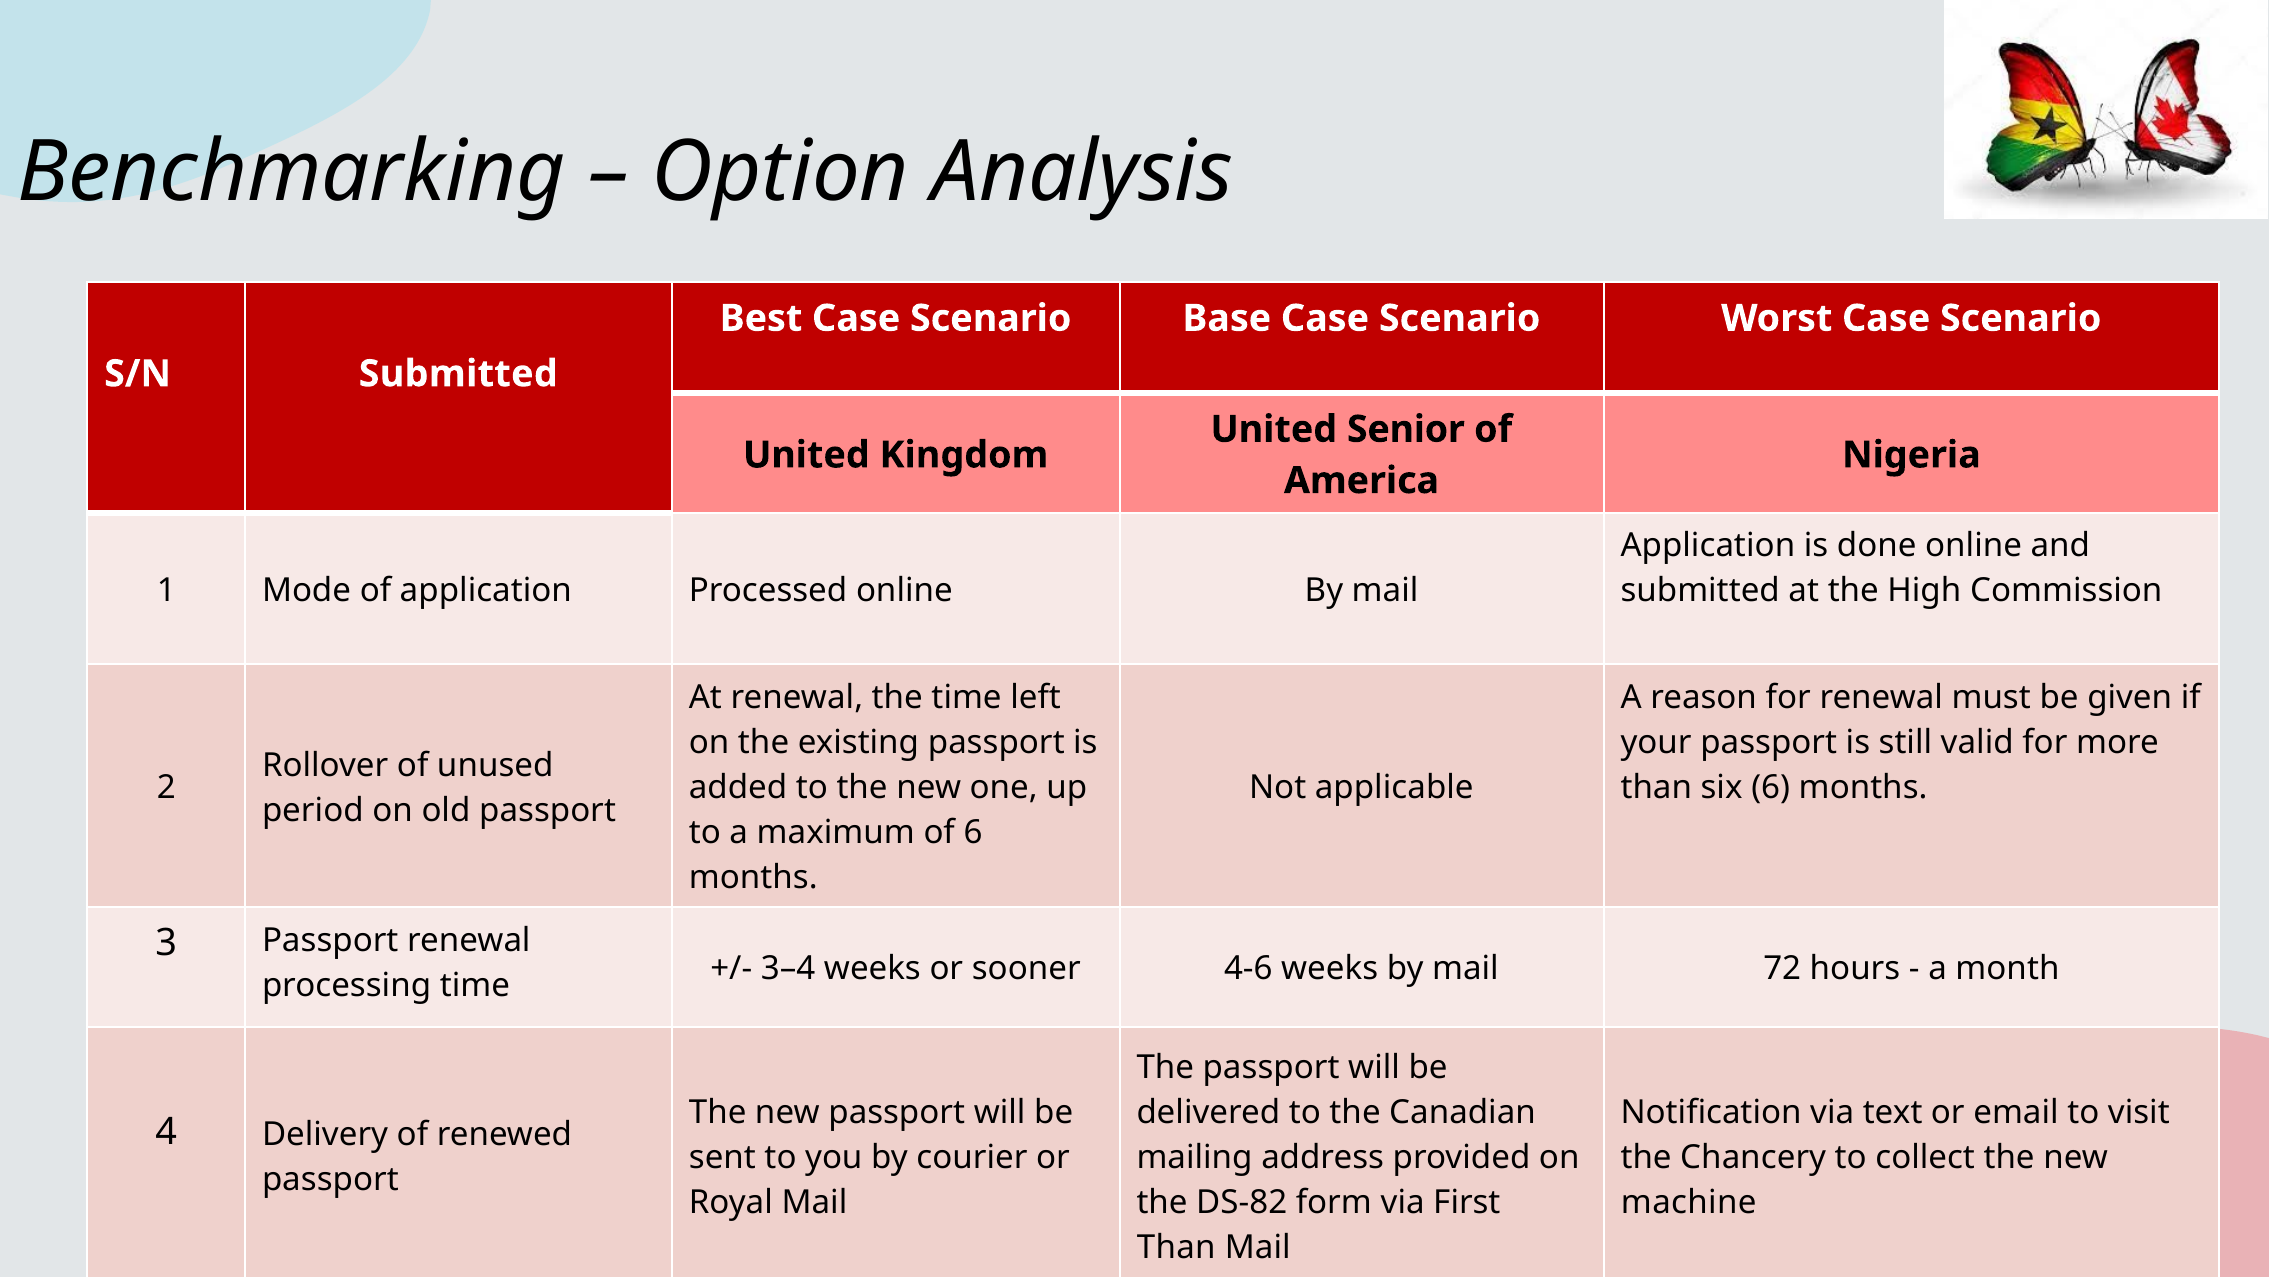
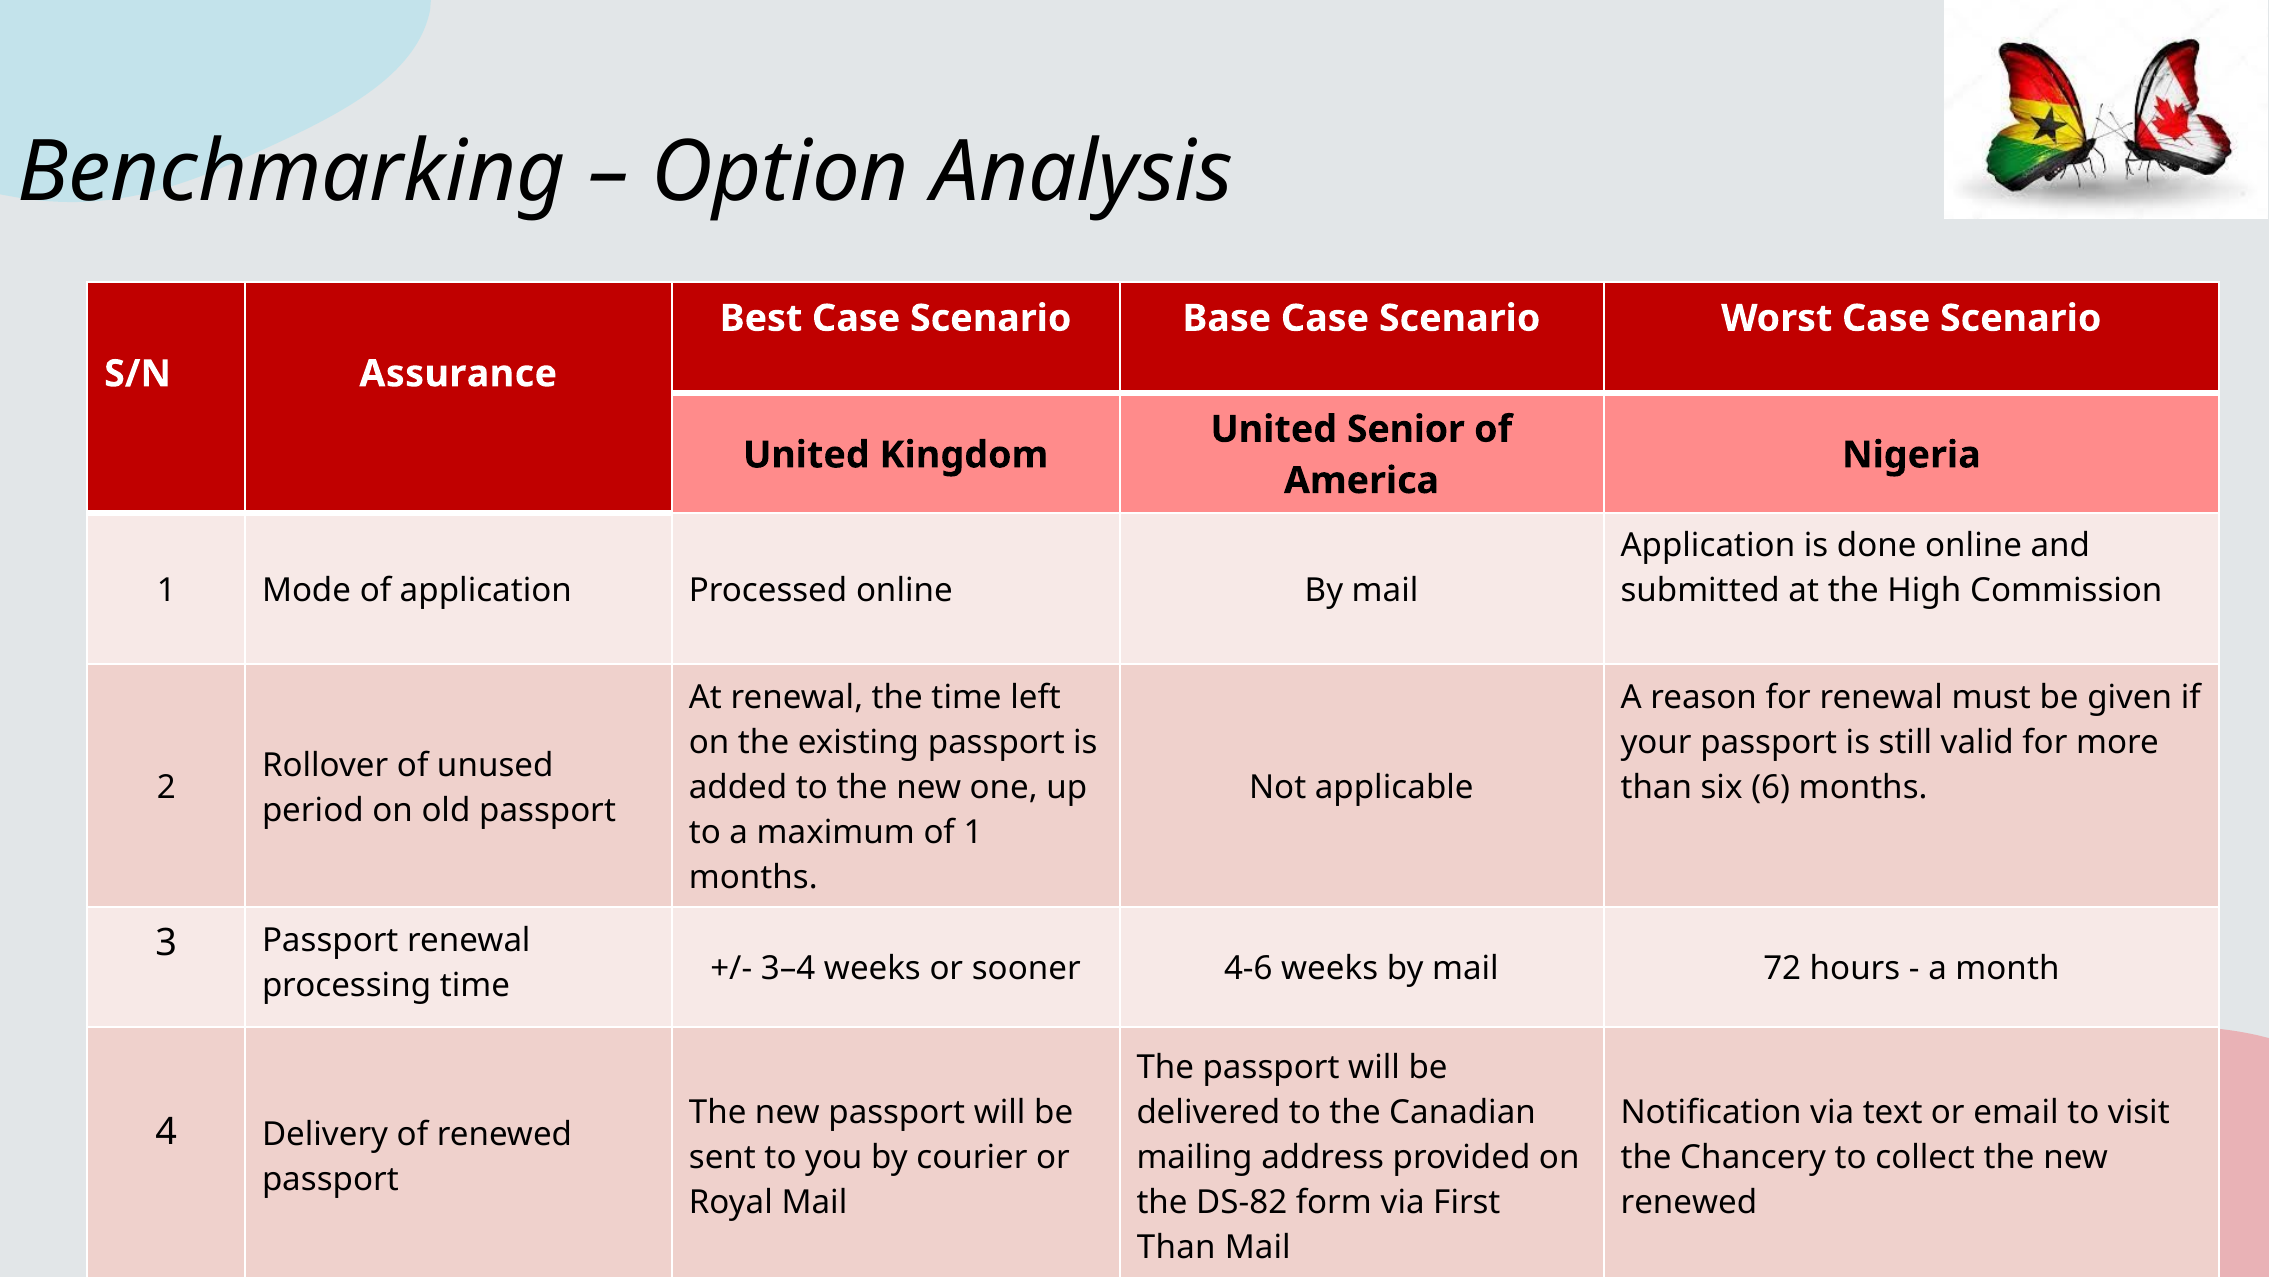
S/N Submitted: Submitted -> Assurance (458, 374)
of 6: 6 -> 1 (973, 832)
machine: machine -> renewed (1689, 1202)
